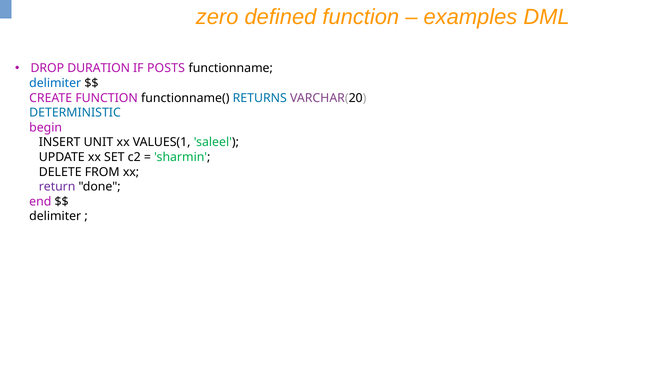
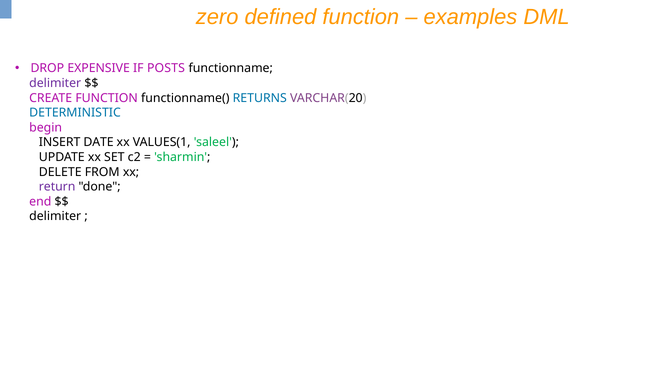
DURATION: DURATION -> EXPENSIVE (99, 68)
delimiter colour: blue -> purple (55, 83)
UNIT: UNIT -> DATE (99, 142)
